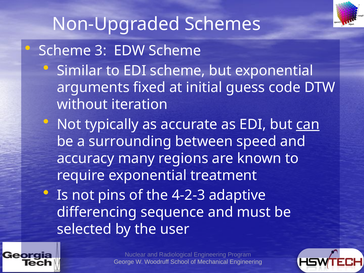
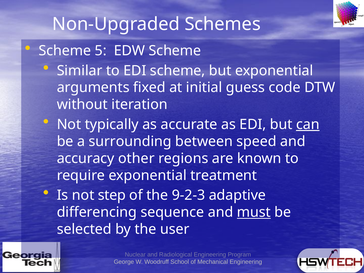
3: 3 -> 5 (101, 51)
many: many -> other (136, 158)
pins: pins -> step (112, 195)
4-2-3: 4-2-3 -> 9-2-3 (188, 195)
must underline: none -> present (254, 212)
